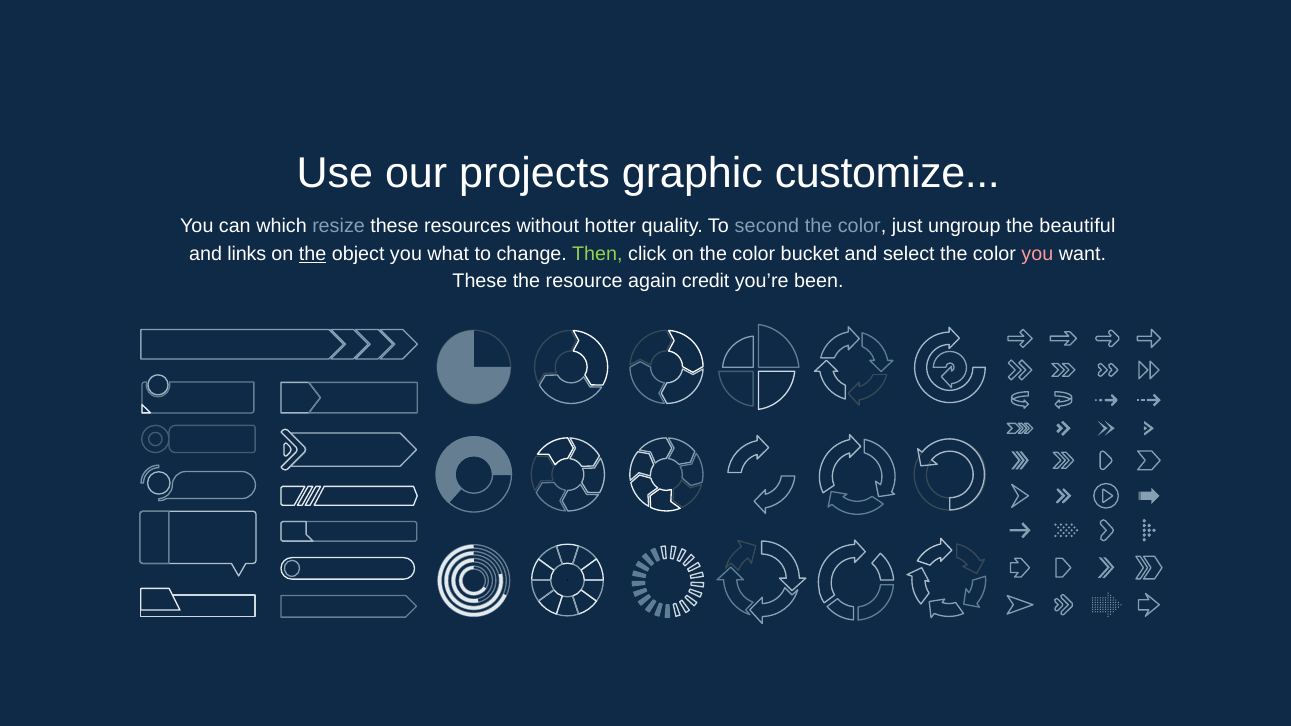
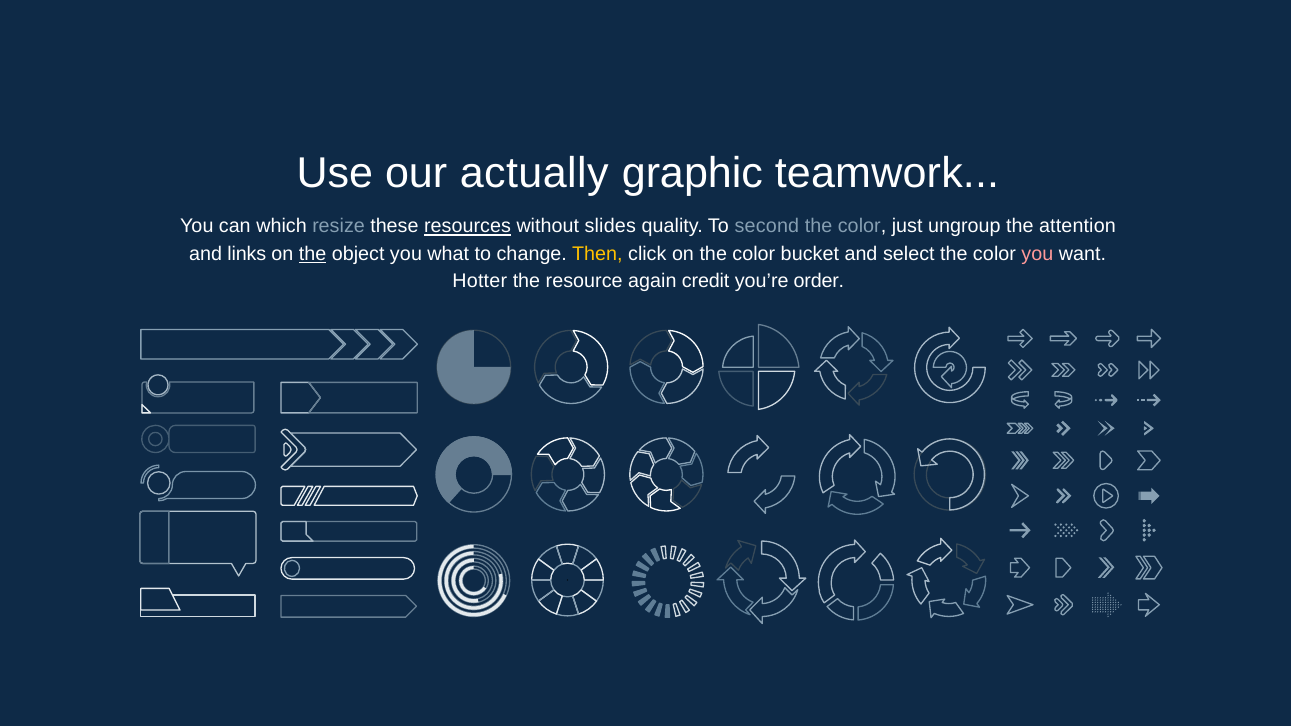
projects: projects -> actually (534, 174)
customize: customize -> teamwork (887, 174)
resources underline: none -> present (468, 227)
hotter: hotter -> slides (610, 227)
beautiful: beautiful -> attention (1077, 227)
Then colour: light green -> yellow (597, 254)
These: These -> Hotter (480, 281)
been: been -> order (819, 281)
